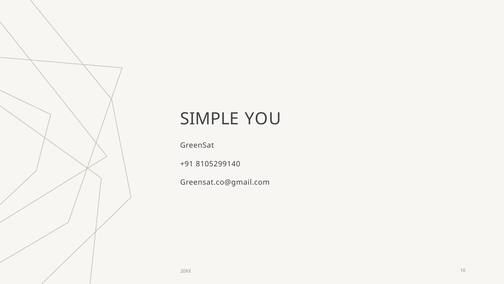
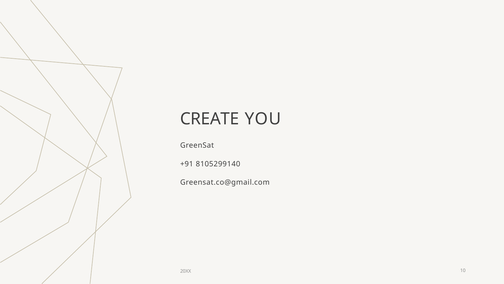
SIMPLE: SIMPLE -> CREATE (210, 119)
